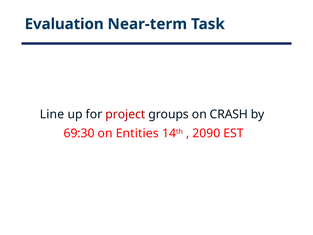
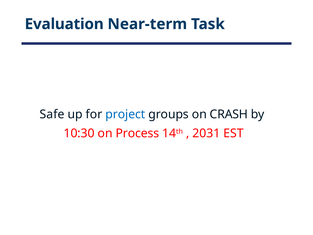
Line: Line -> Safe (52, 114)
project colour: red -> blue (125, 114)
69:30: 69:30 -> 10:30 (79, 133)
Entities: Entities -> Process (137, 133)
2090: 2090 -> 2031 (206, 133)
